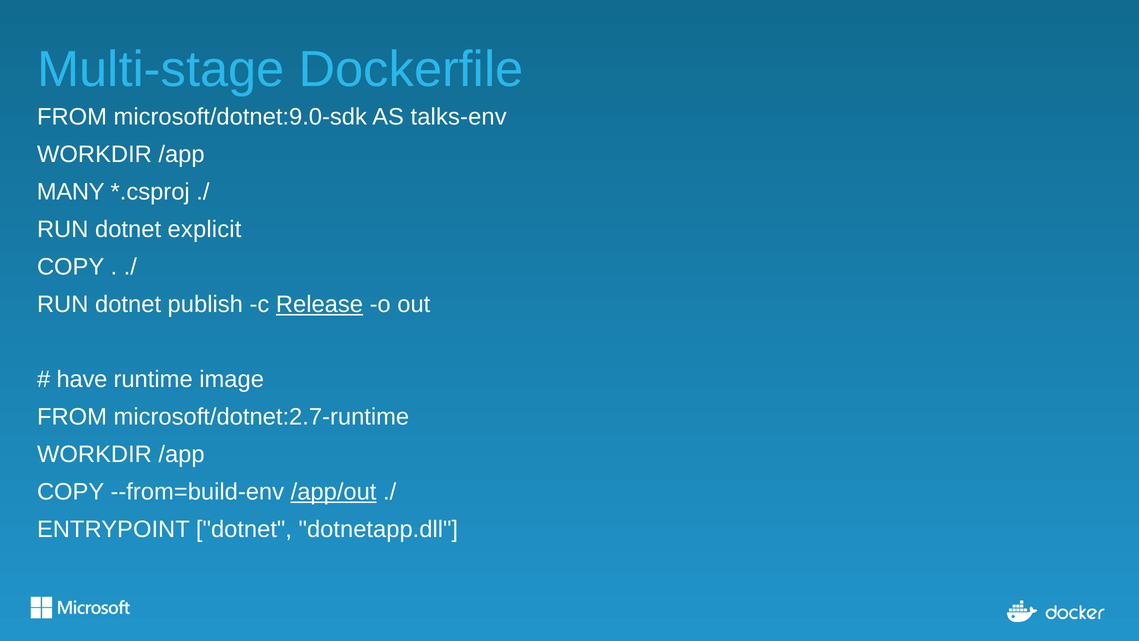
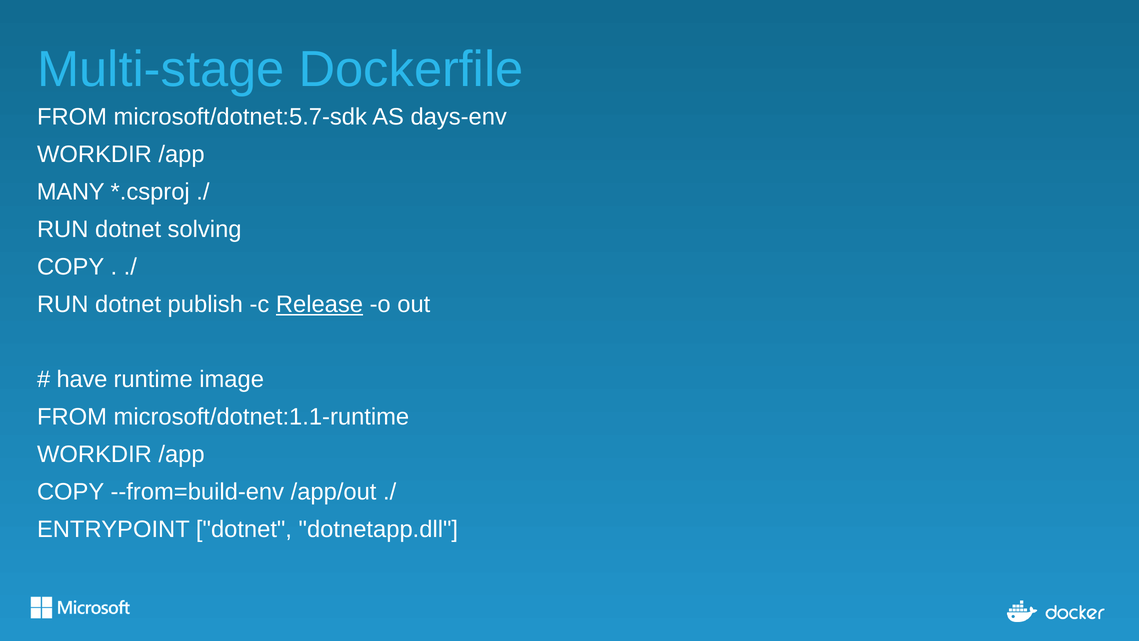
microsoft/dotnet:9.0-sdk: microsoft/dotnet:9.0-sdk -> microsoft/dotnet:5.7-sdk (240, 117)
talks-env: talks-env -> days-env (459, 117)
explicit: explicit -> solving (205, 229)
microsoft/dotnet:2.7-runtime: microsoft/dotnet:2.7-runtime -> microsoft/dotnet:1.1-runtime (261, 417)
/app/out underline: present -> none (334, 492)
